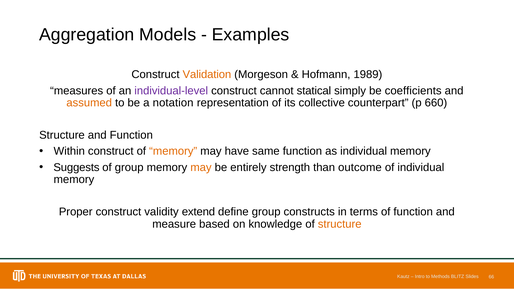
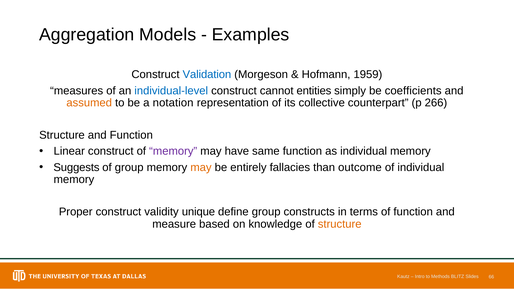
Validation colour: orange -> blue (207, 75)
1989: 1989 -> 1959 (368, 75)
individual-level colour: purple -> blue (171, 91)
statical: statical -> entities (314, 91)
660: 660 -> 266 (436, 103)
Within: Within -> Linear (69, 151)
memory colour: orange -> purple (173, 151)
strength: strength -> fallacies (290, 167)
extend: extend -> unique (198, 212)
